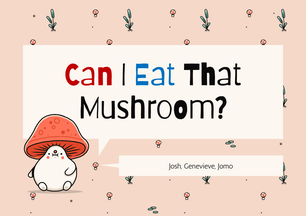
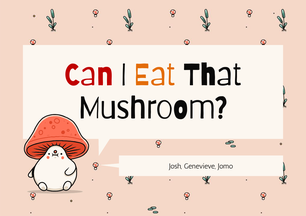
Eat colour: blue -> orange (155, 75)
